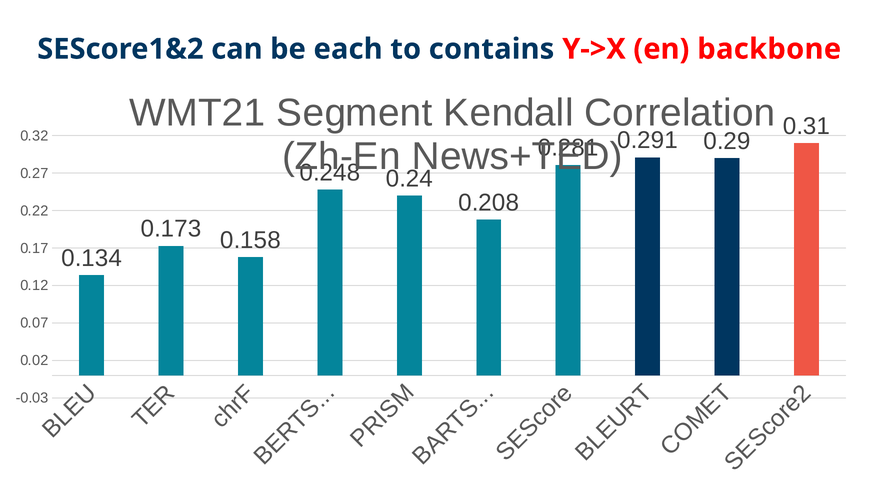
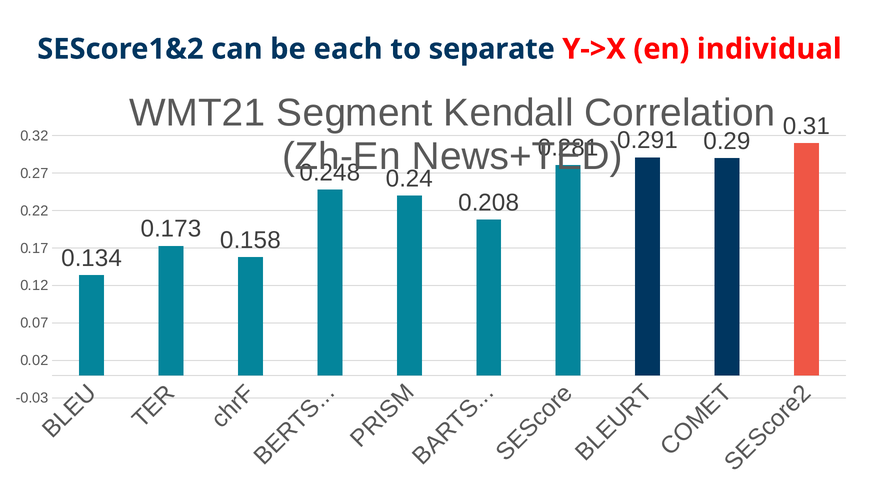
contains: contains -> separate (492, 49)
backbone: backbone -> individual (769, 49)
